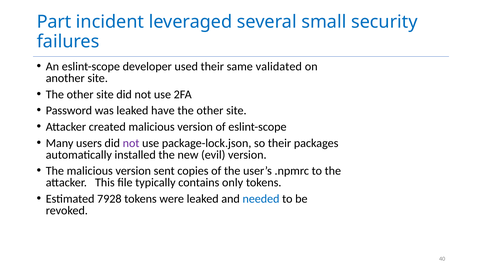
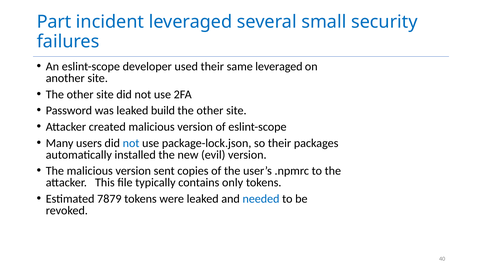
same validated: validated -> leveraged (279, 66)
have: have -> build (163, 111)
not colour: purple -> blue (131, 143)
7928: 7928 -> 7879 (109, 199)
